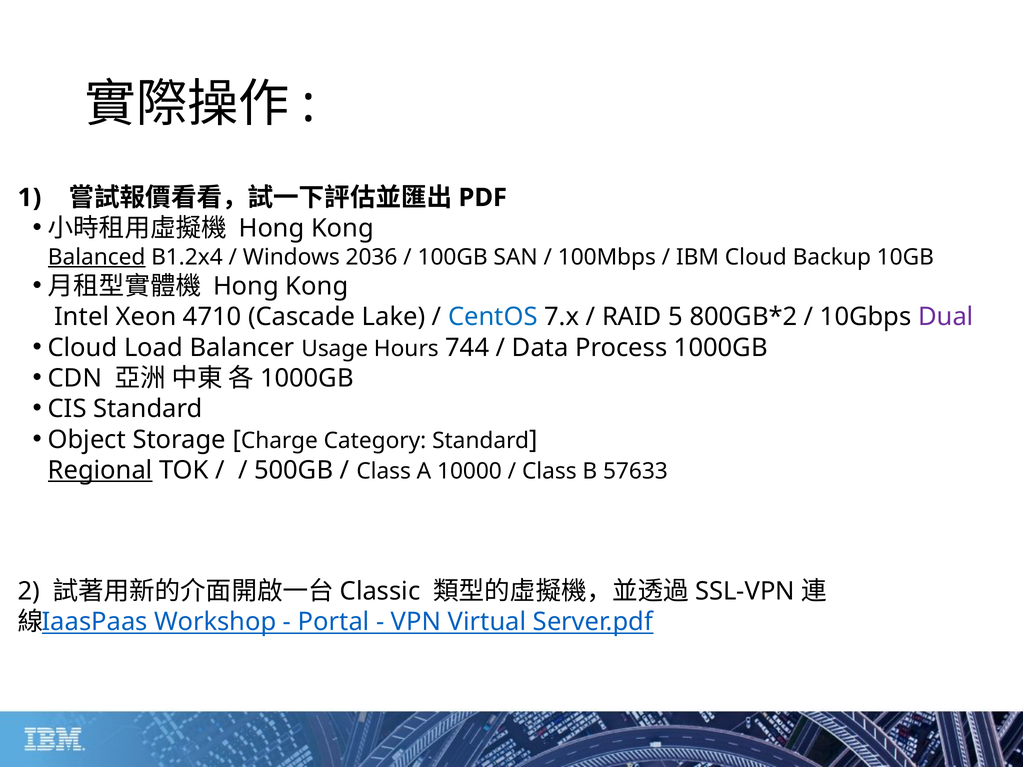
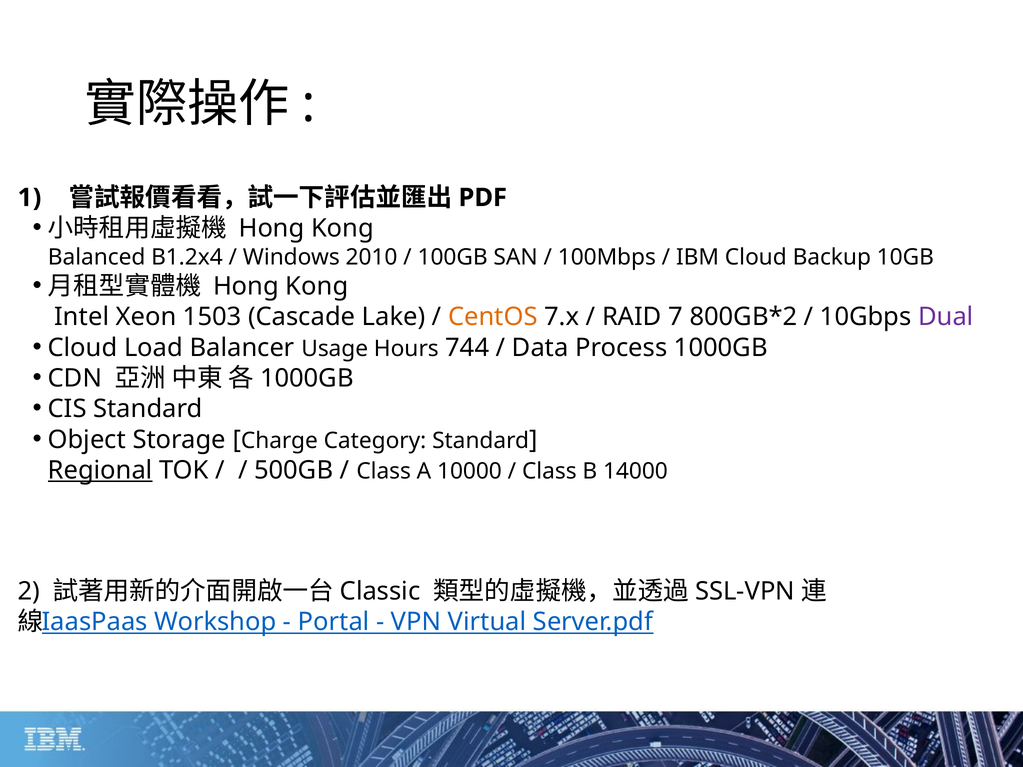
Balanced underline: present -> none (97, 257)
2036: 2036 -> 2010 (371, 257)
4710: 4710 -> 1503 (212, 317)
CentOS colour: blue -> orange (493, 317)
5: 5 -> 7 (676, 317)
57633: 57633 -> 14000 (635, 471)
